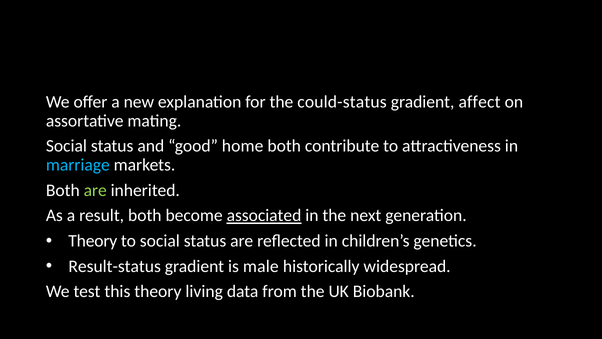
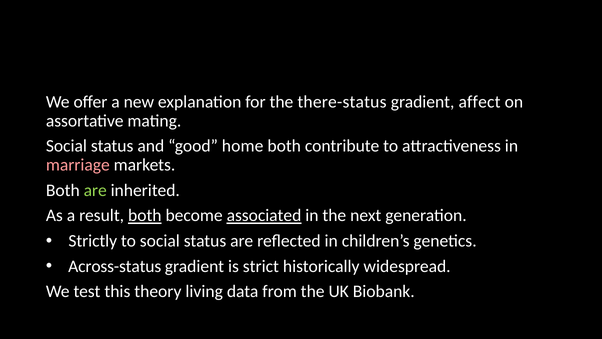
could-status: could-status -> there-status (342, 102)
marriage colour: light blue -> pink (78, 165)
both underline: none -> present (145, 215)
Theory: Theory -> Strictly (93, 241)
Result-status: Result-status -> Across-status (115, 266)
male: male -> strict (261, 266)
